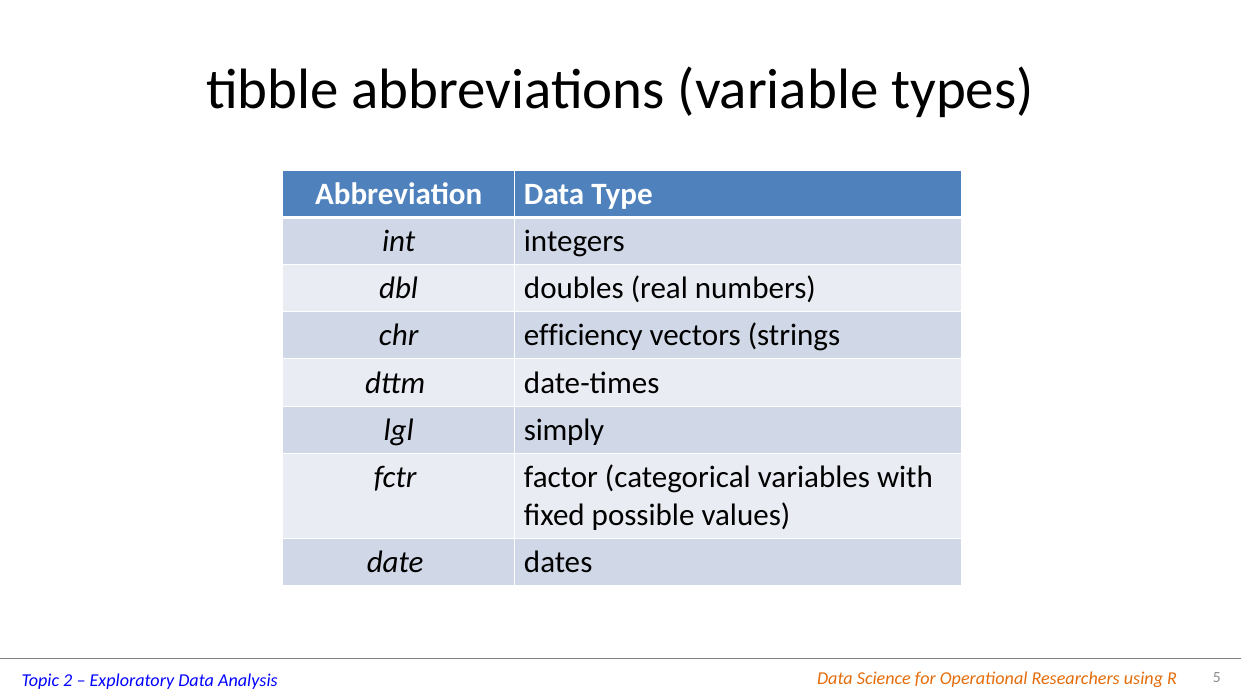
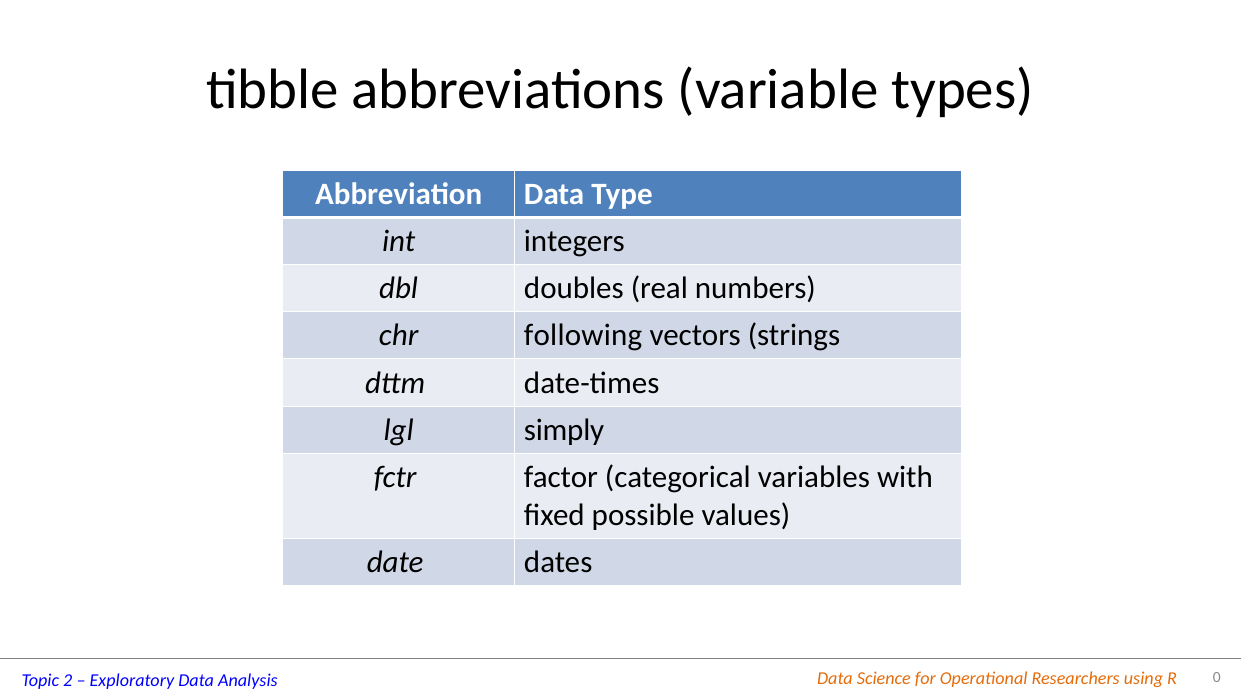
efficiency: efficiency -> following (583, 336)
5: 5 -> 0 (1217, 677)
